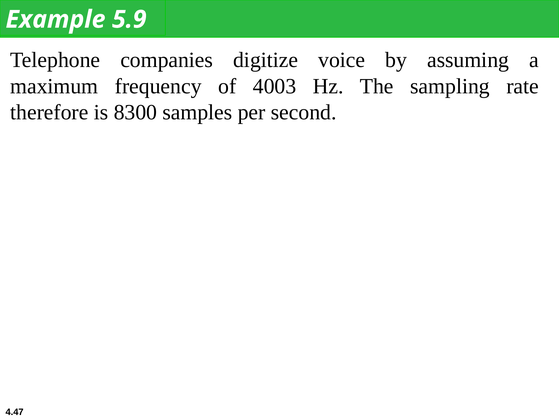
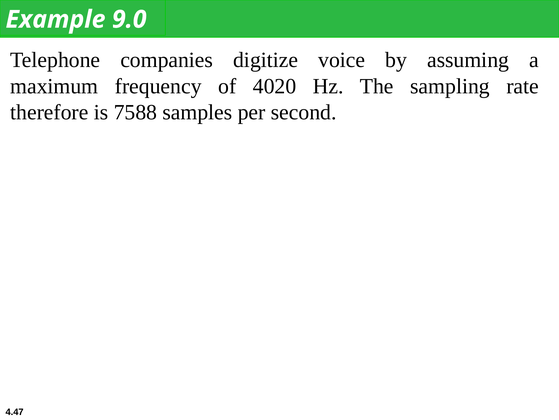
5.9: 5.9 -> 9.0 (129, 19)
4003: 4003 -> 4020 (275, 86)
8300: 8300 -> 7588 (135, 112)
